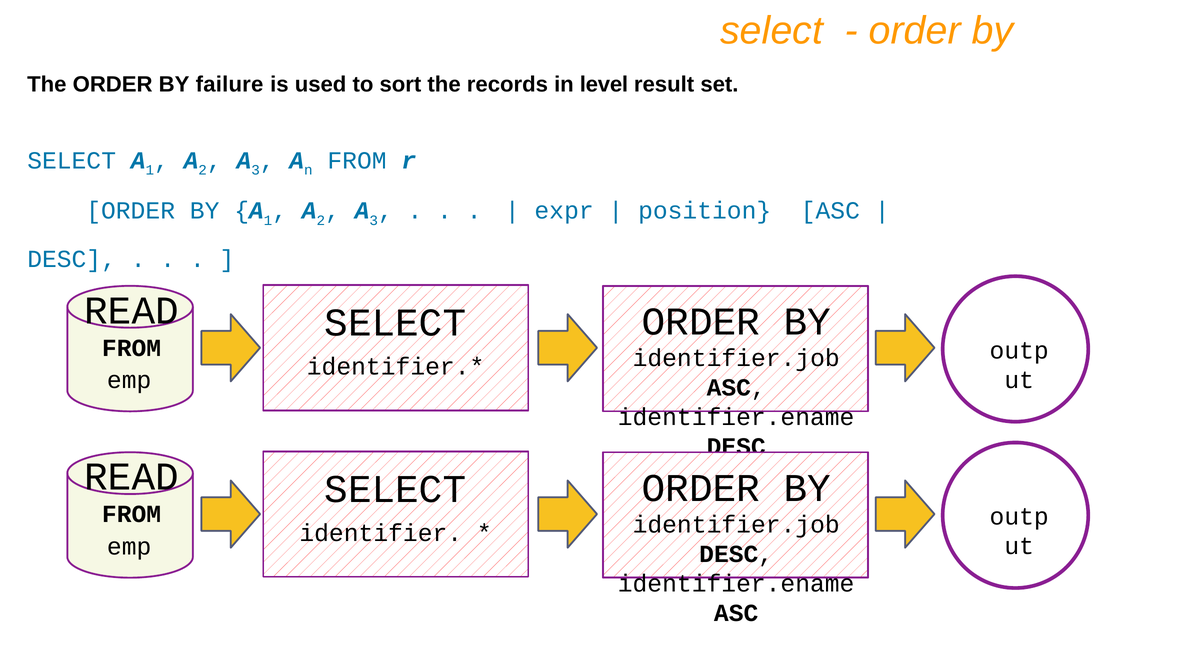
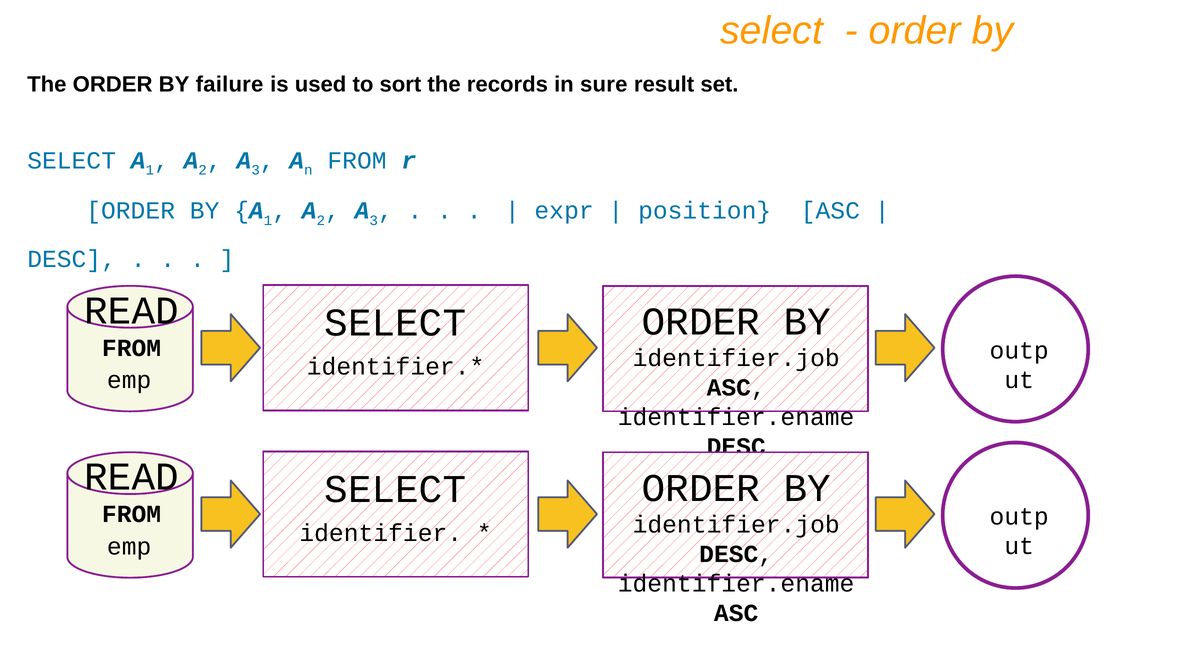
level: level -> sure (604, 84)
